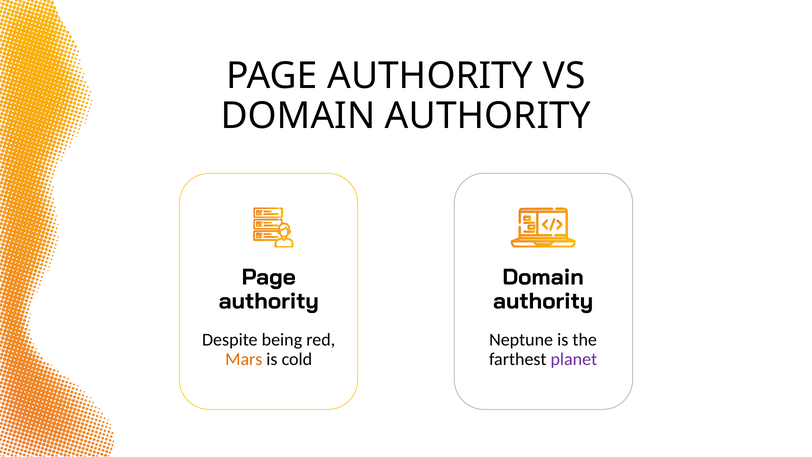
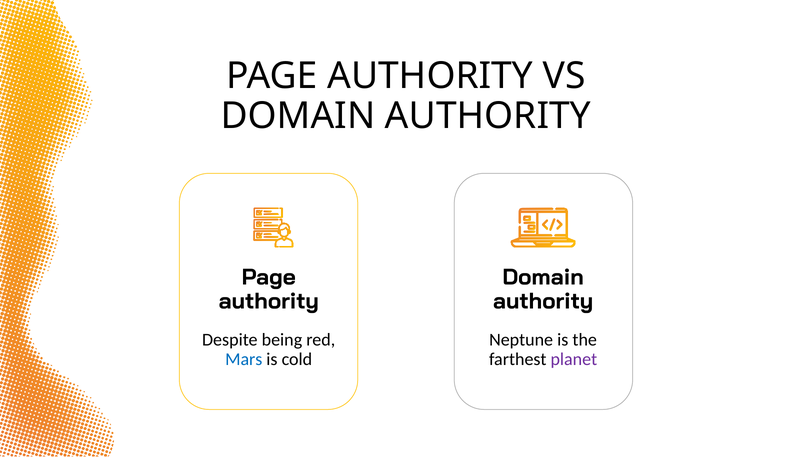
Mars colour: orange -> blue (244, 359)
